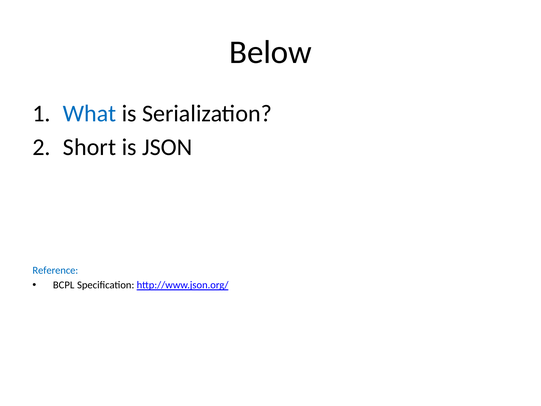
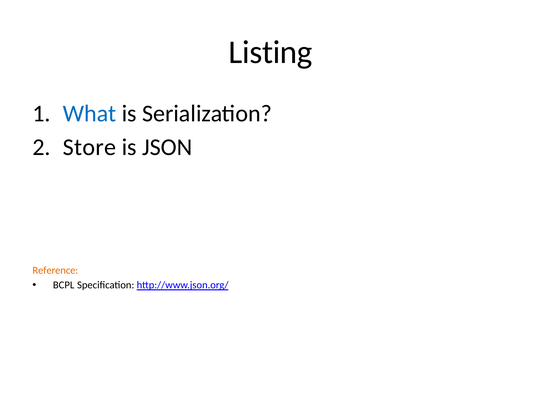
Below: Below -> Listing (271, 52)
Short: Short -> Store (89, 147)
Reference colour: blue -> orange (55, 270)
